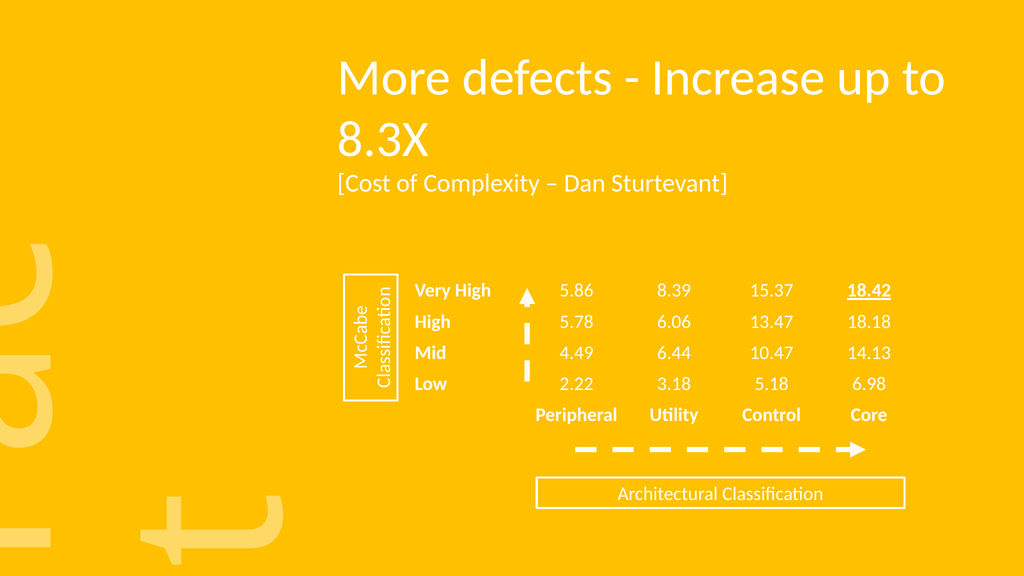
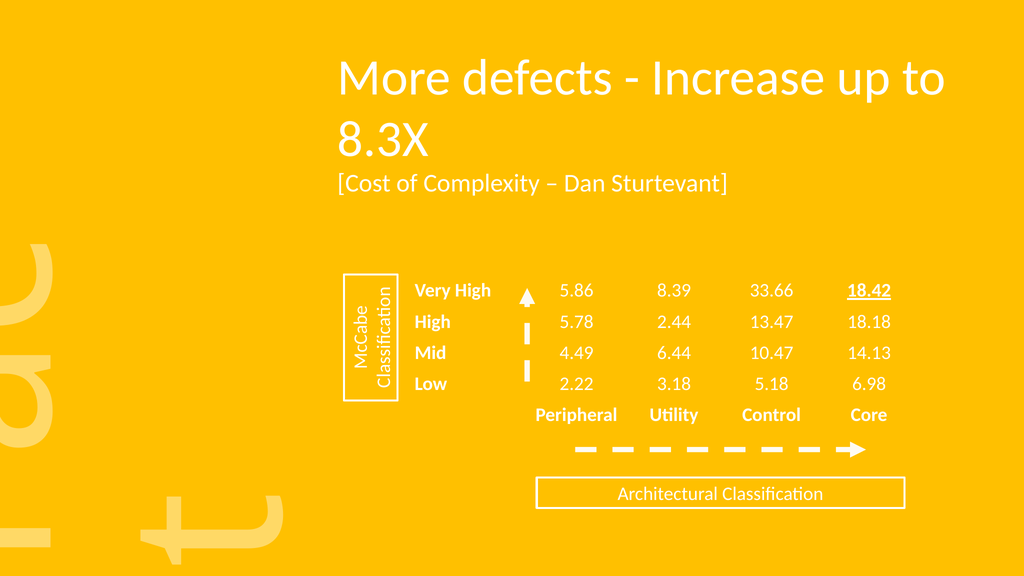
15.37: 15.37 -> 33.66 (772, 291)
6.06: 6.06 -> 2.44 (674, 322)
